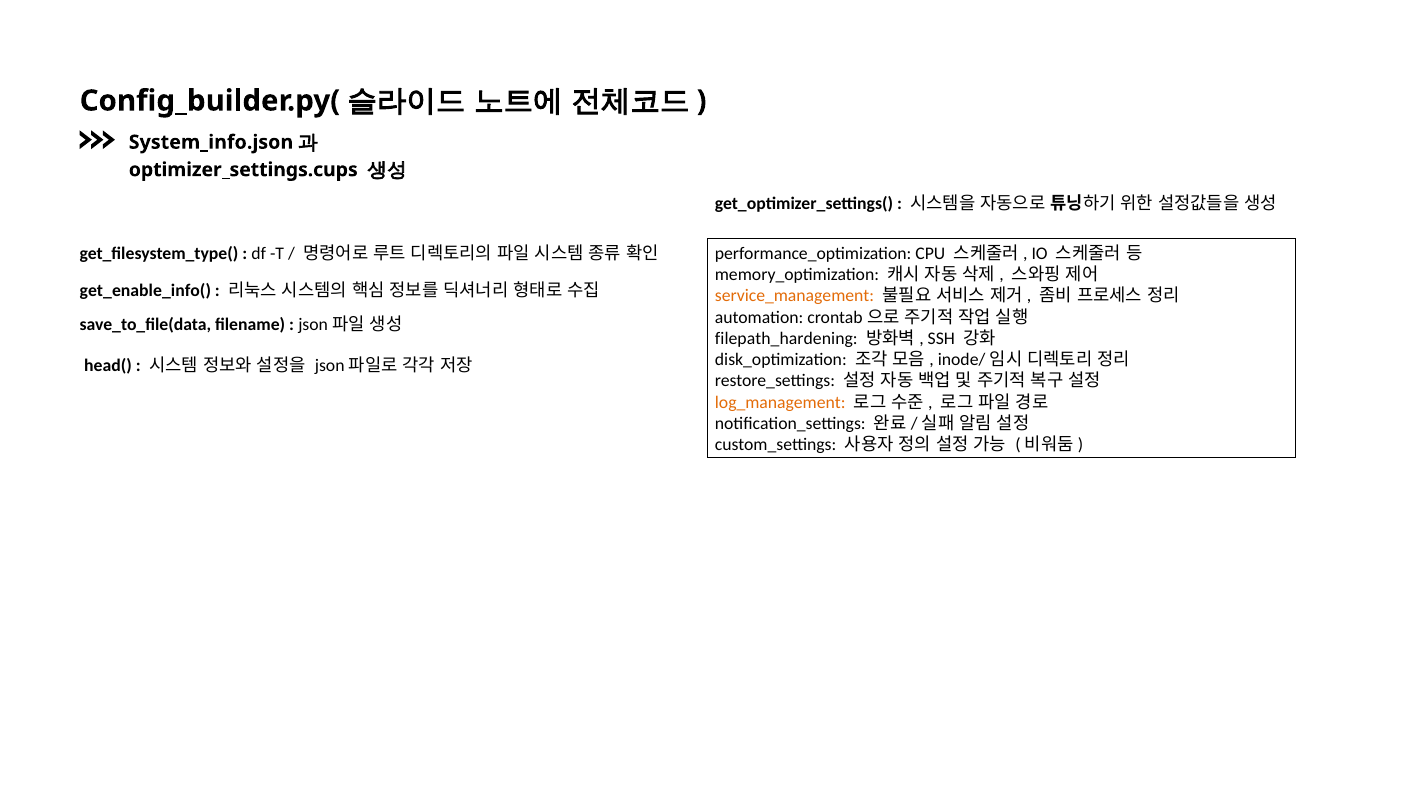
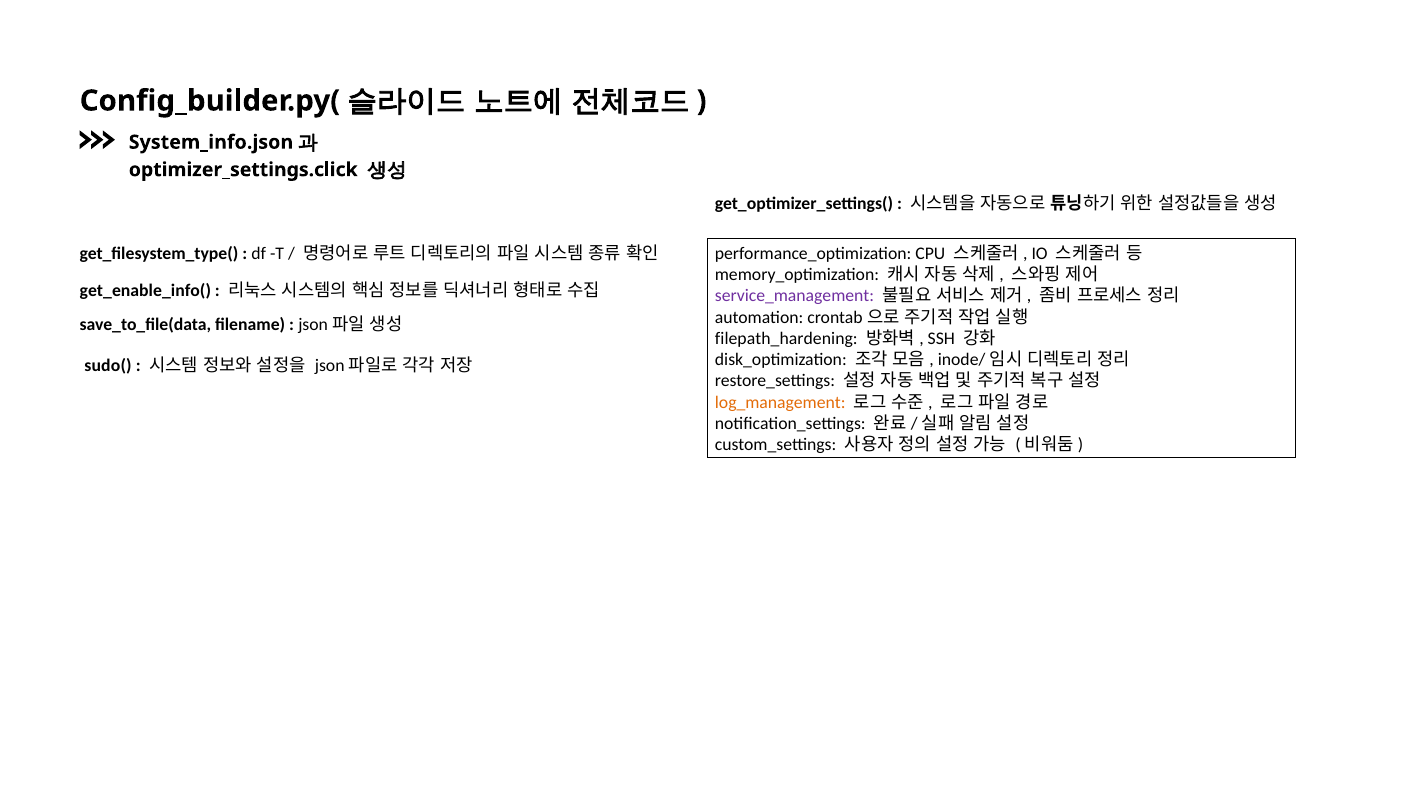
optimizer_settings.cups: optimizer_settings.cups -> optimizer_settings.click (243, 170)
service_management colour: orange -> purple (795, 296)
head(: head( -> sudo( (108, 366)
